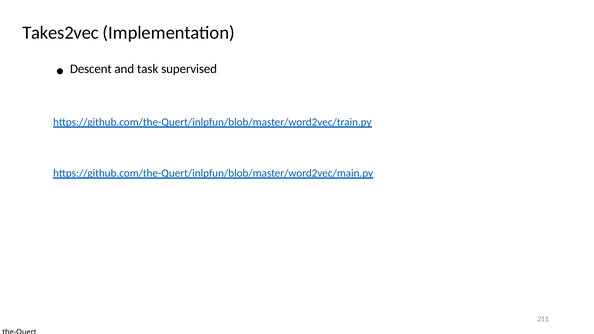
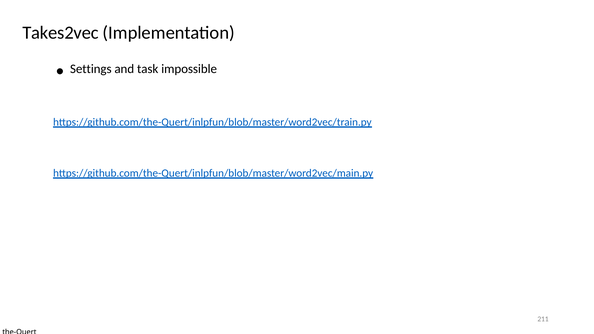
Descent: Descent -> Settings (91, 69)
supervised: supervised -> impossible (189, 69)
